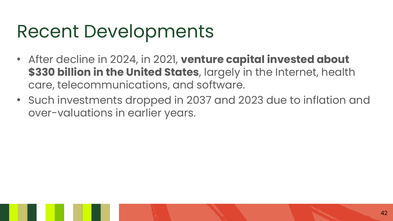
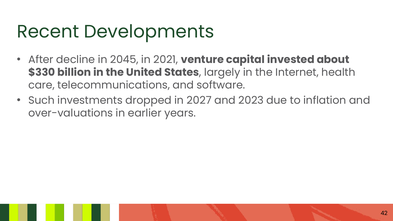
2024: 2024 -> 2045 (124, 60)
2037: 2037 -> 2027 (199, 100)
